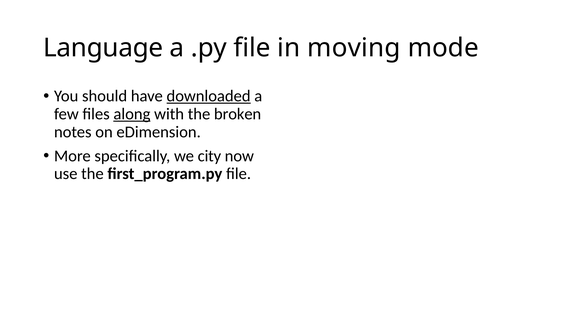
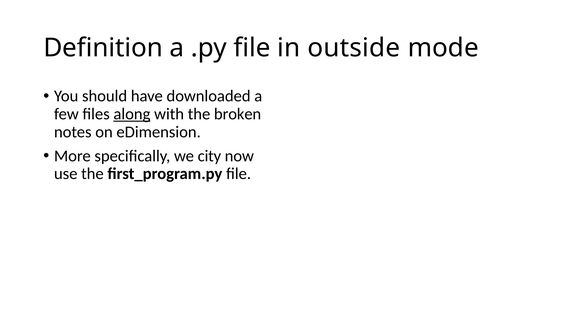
Language: Language -> Definition (103, 48)
moving: moving -> outside (354, 48)
downloaded underline: present -> none (209, 96)
